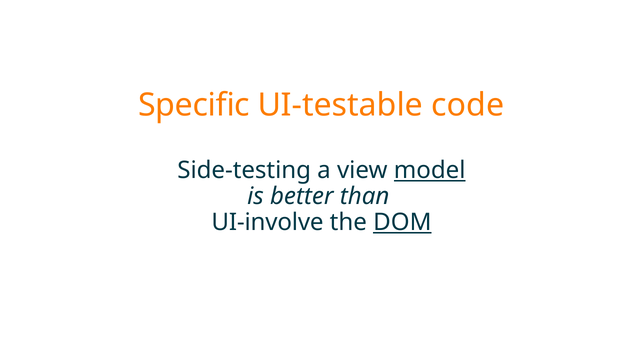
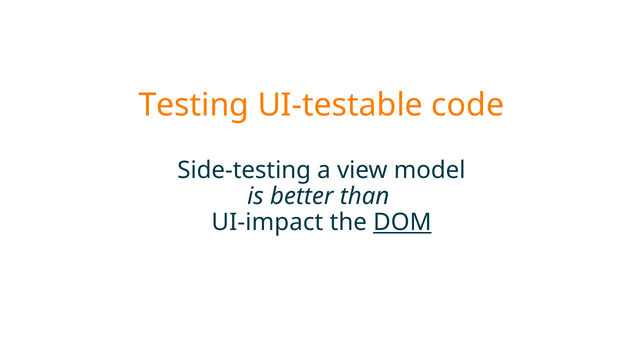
Specific: Specific -> Testing (194, 105)
model underline: present -> none (430, 170)
UI-involve: UI-involve -> UI-impact (267, 222)
